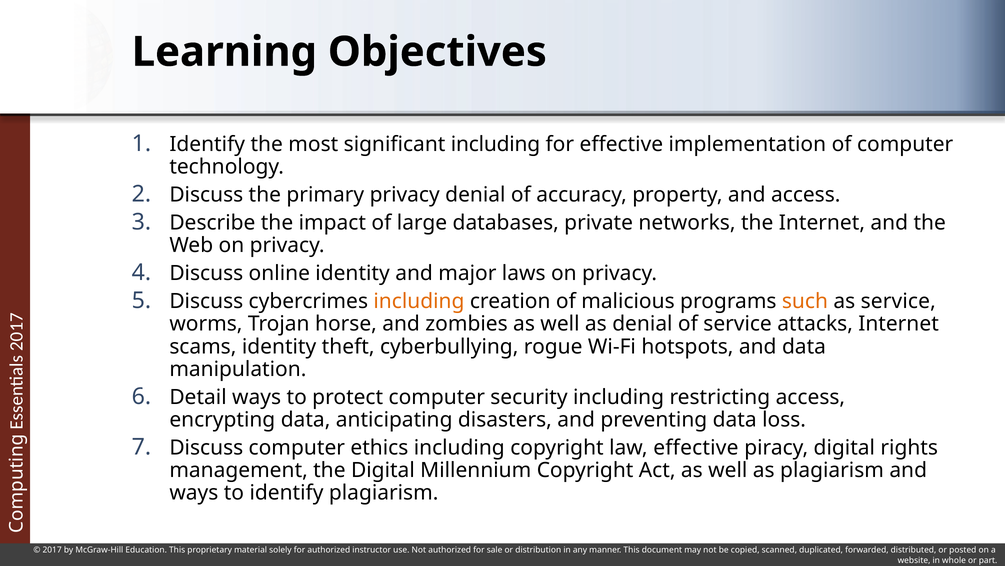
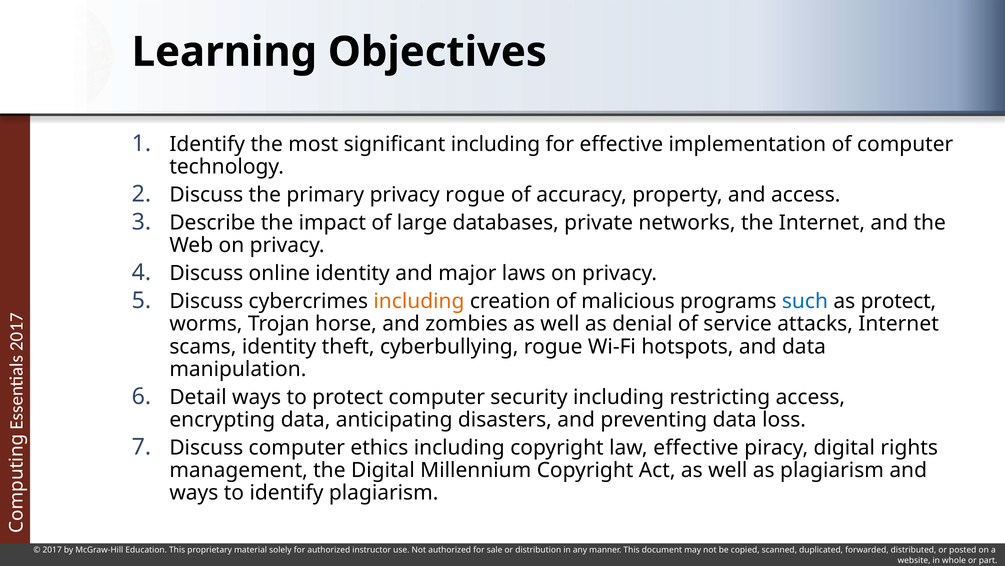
privacy denial: denial -> rogue (475, 195)
such colour: orange -> blue (805, 301)
as service: service -> protect (898, 301)
